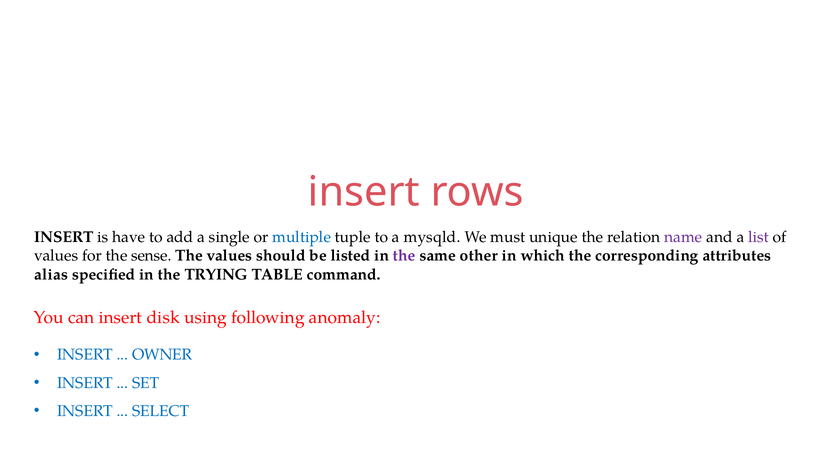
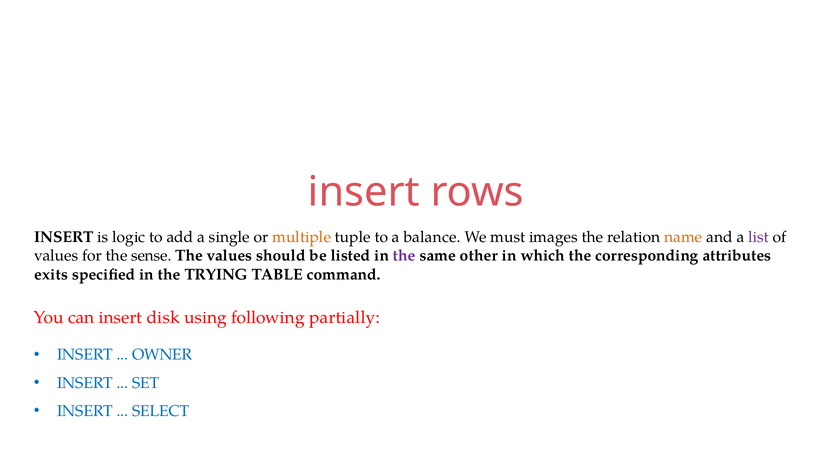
have: have -> logic (129, 237)
multiple colour: blue -> orange (302, 237)
mysqld: mysqld -> balance (432, 237)
unique: unique -> images (553, 237)
name colour: purple -> orange (683, 237)
alias: alias -> exits (51, 275)
anomaly: anomaly -> partially (345, 318)
